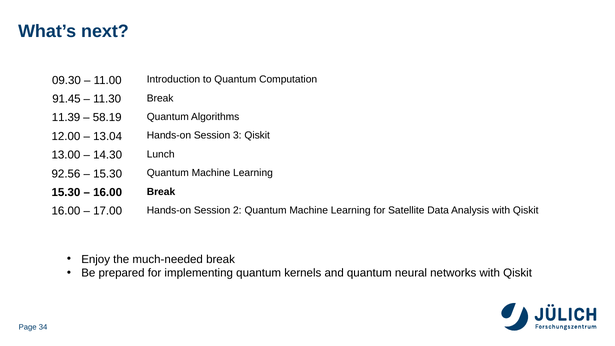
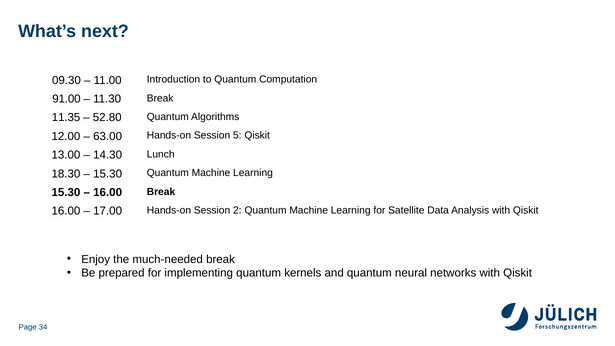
91.45: 91.45 -> 91.00 (66, 99)
11.39: 11.39 -> 11.35 (66, 118)
58.19: 58.19 -> 52.80 (107, 118)
13.04: 13.04 -> 63.00 (108, 136)
3: 3 -> 5 (237, 136)
92.56: 92.56 -> 18.30 (66, 174)
